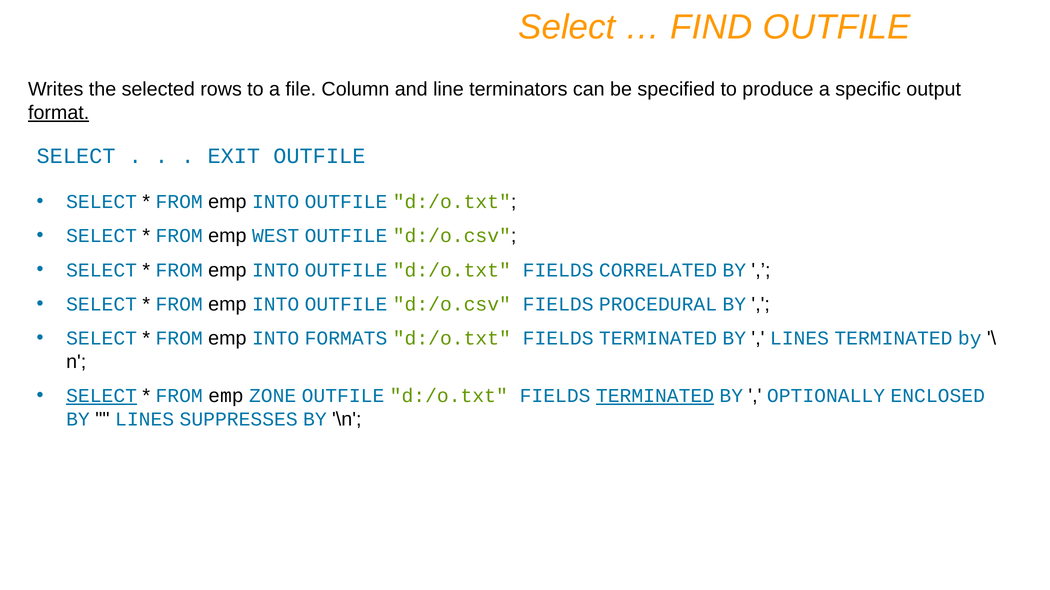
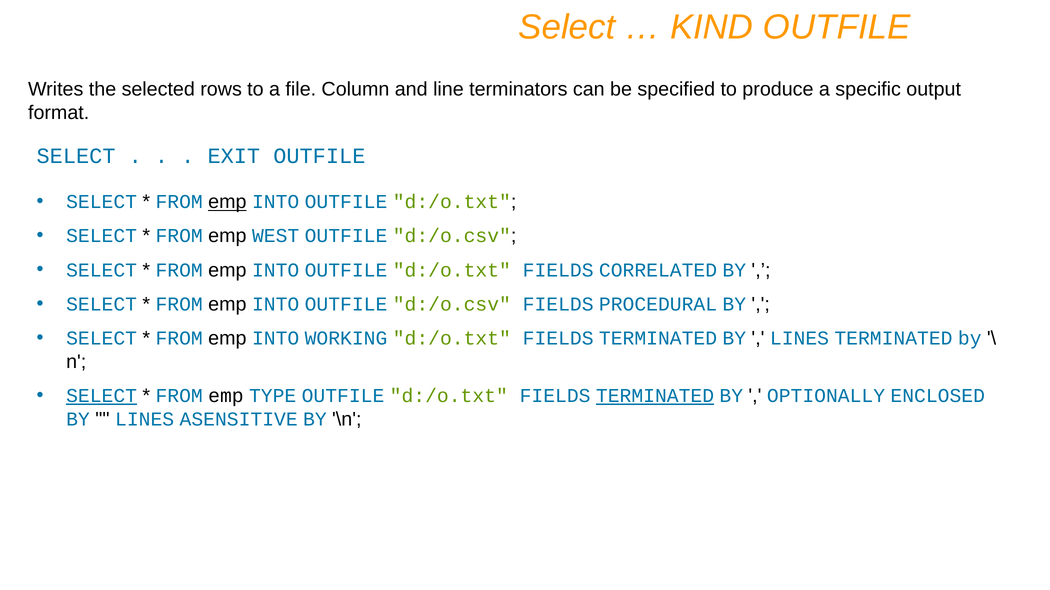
FIND: FIND -> KIND (712, 27)
format underline: present -> none (59, 113)
emp underline: none -> present (227, 202)
FORMATS: FORMATS -> WORKING (346, 339)
ZONE: ZONE -> TYPE (273, 396)
SUPPRESSES: SUPPRESSES -> ASENSITIVE (239, 420)
